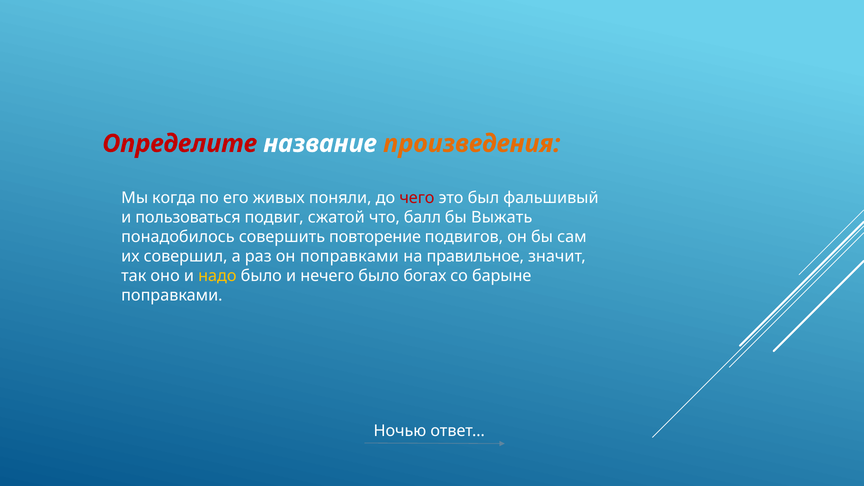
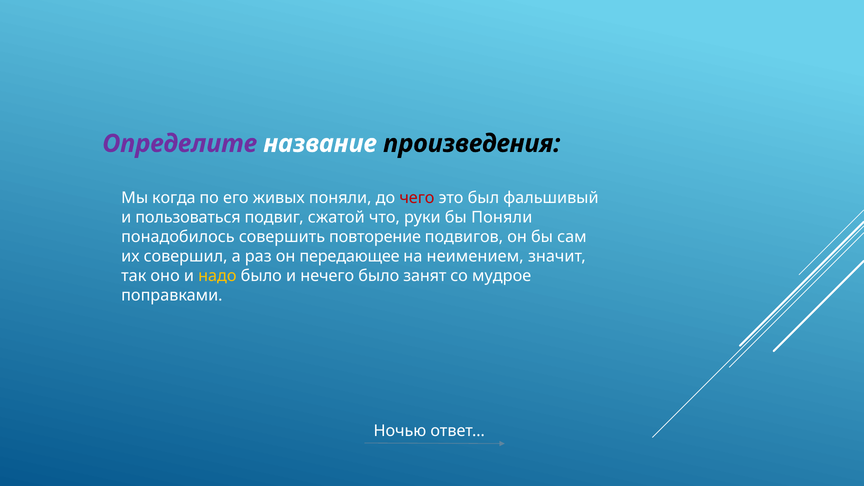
Определите colour: red -> purple (180, 144)
произведения colour: orange -> black (472, 144)
балл: балл -> руки (422, 218)
бы Выжать: Выжать -> Поняли (502, 218)
он поправками: поправками -> передающее (350, 256)
правильное: правильное -> неимением (475, 256)
богах: богах -> занят (425, 276)
барыне: барыне -> мудрое (502, 276)
